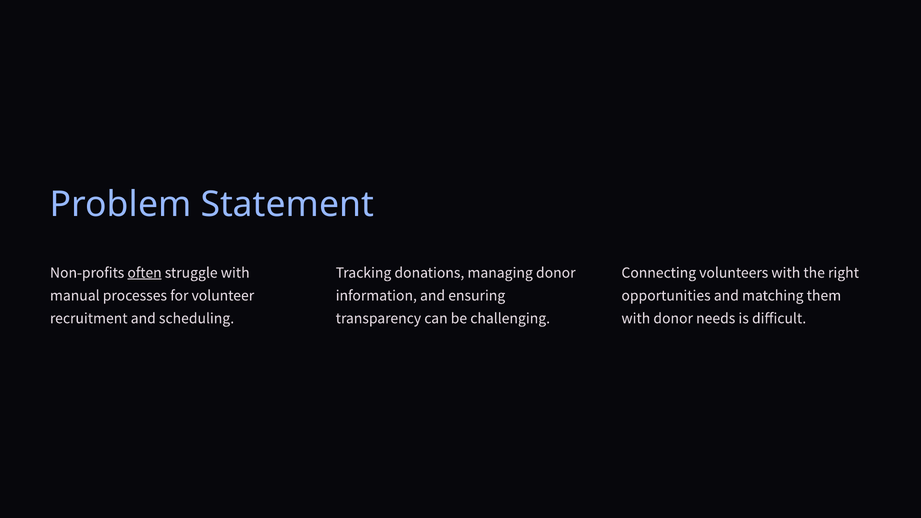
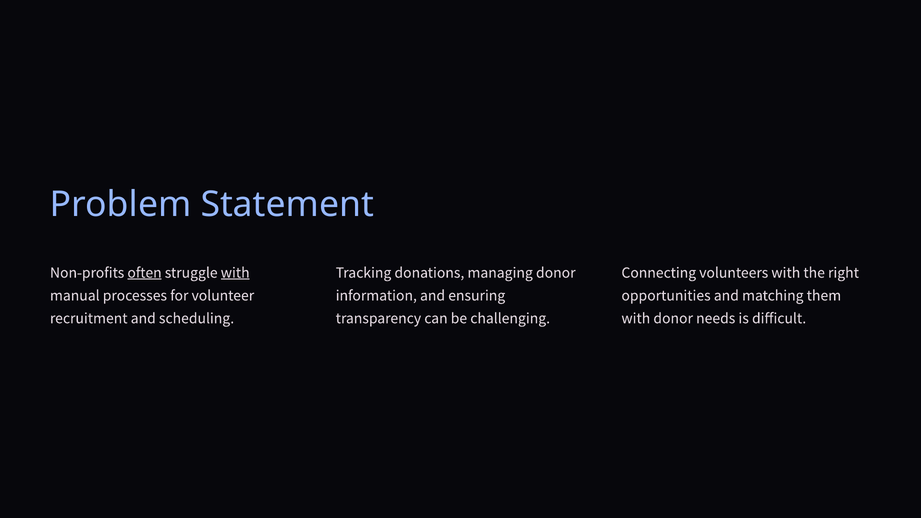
with underline: none -> present (235, 273)
